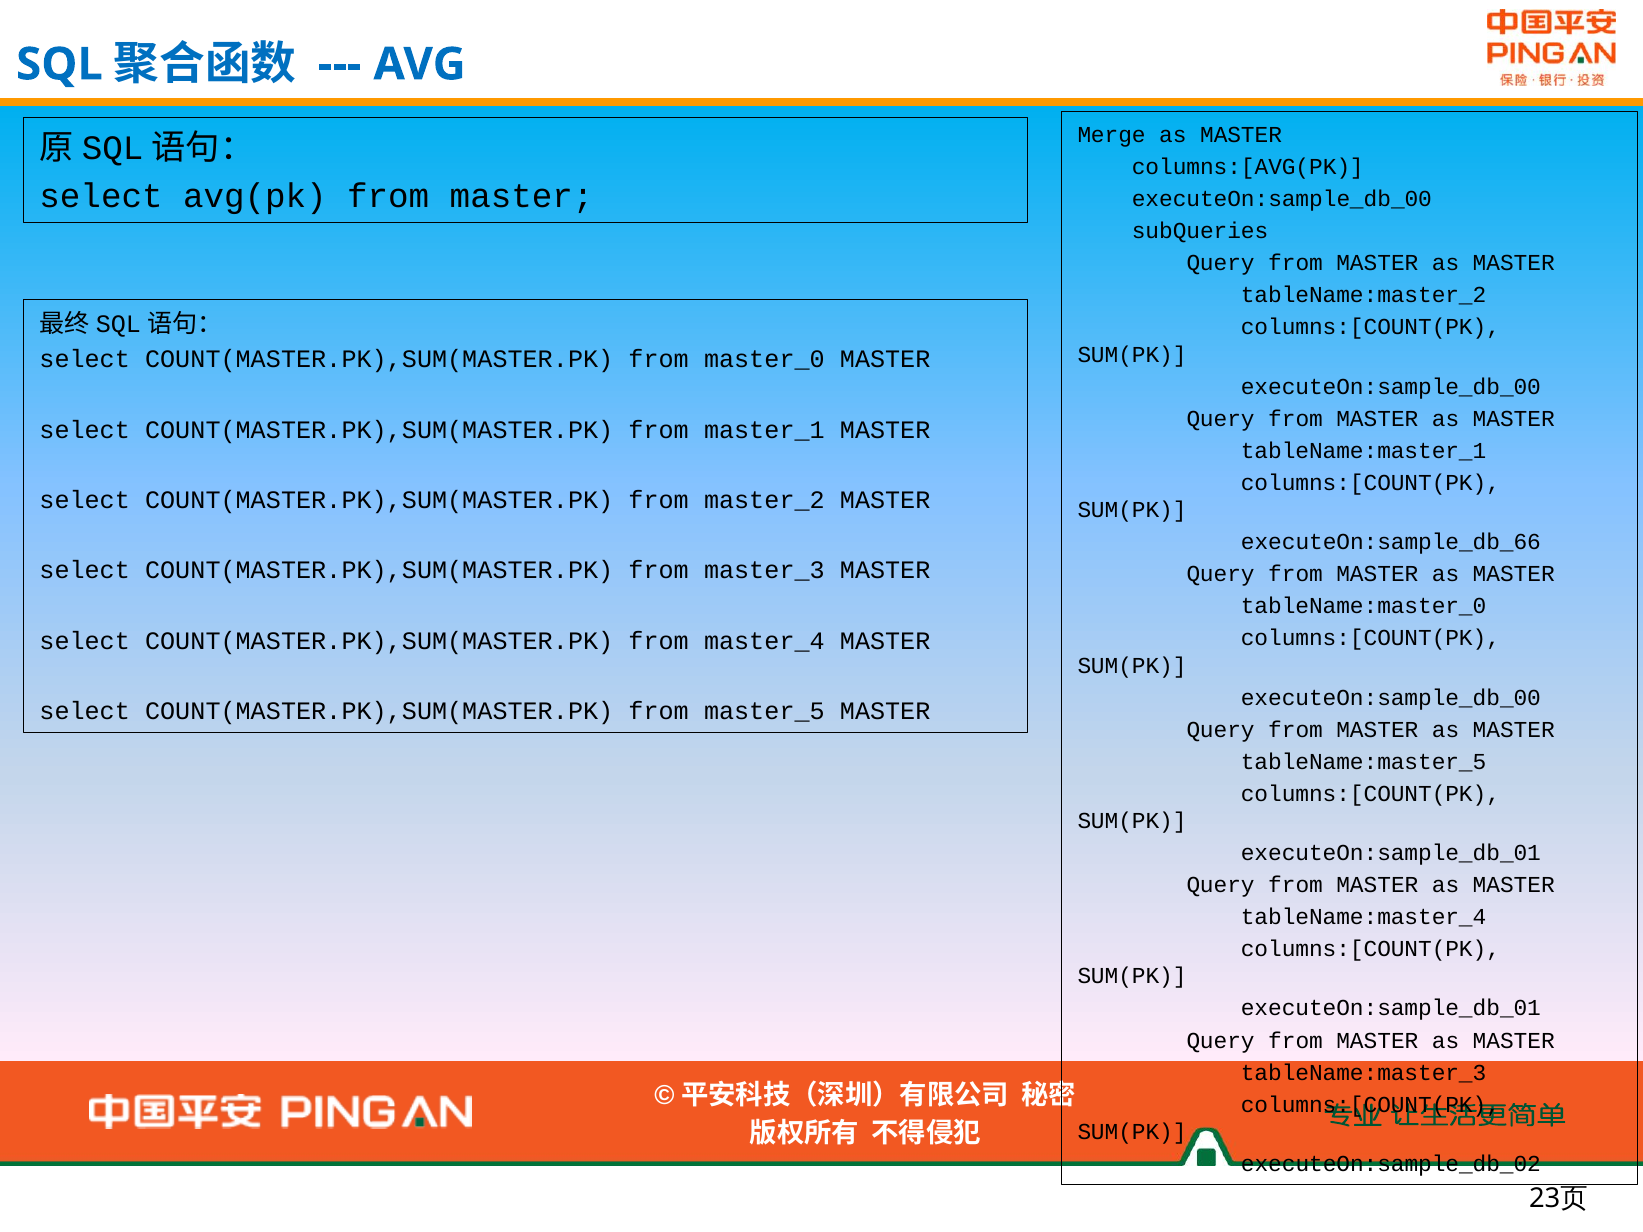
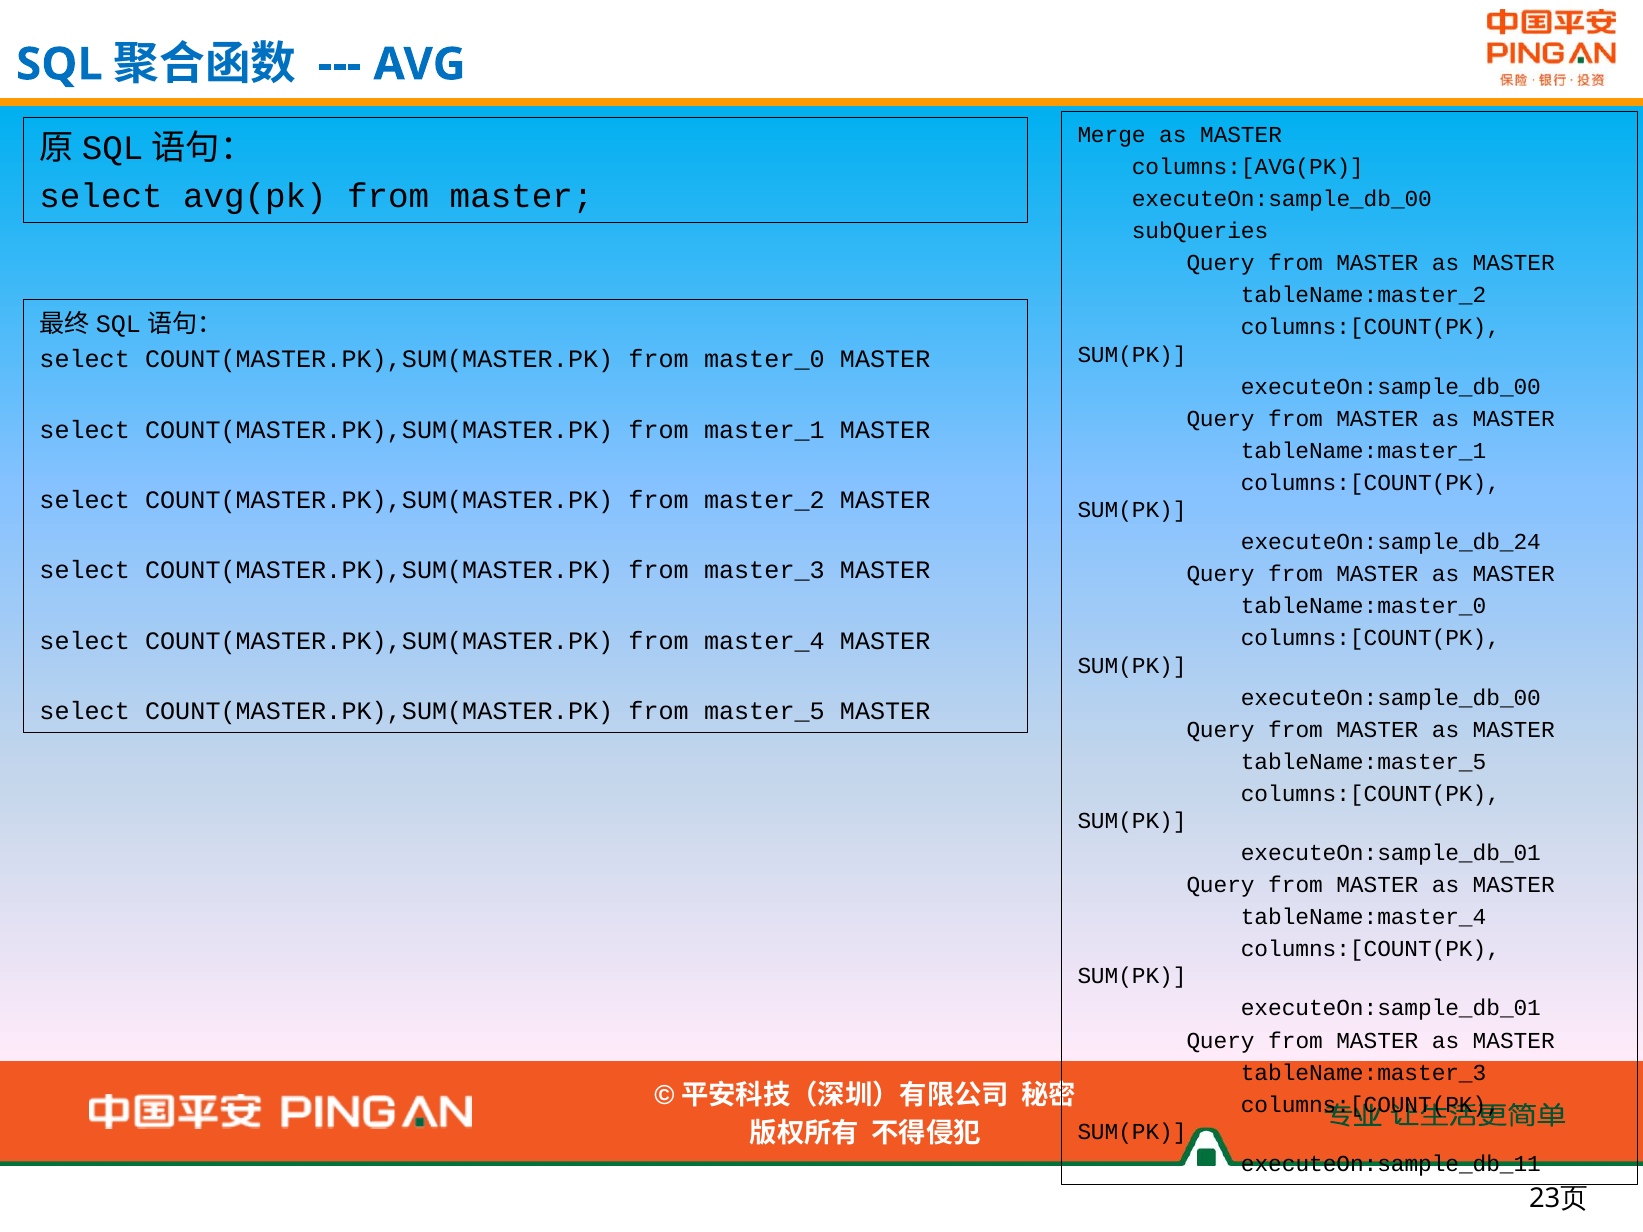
executeOn:sample_db_66: executeOn:sample_db_66 -> executeOn:sample_db_24 (1391, 542)
executeOn:sample_db_02: executeOn:sample_db_02 -> executeOn:sample_db_11 (1391, 1164)
